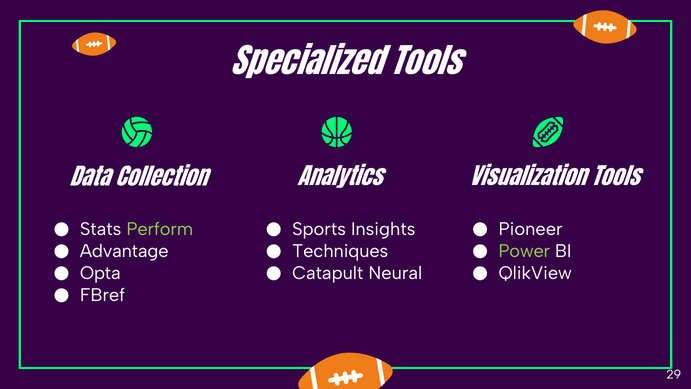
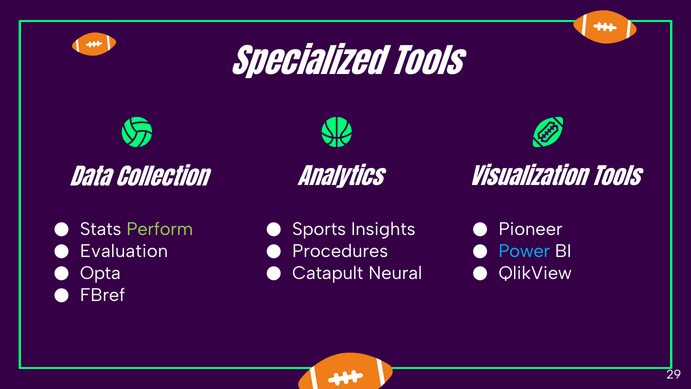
Advantage: Advantage -> Evaluation (124, 251)
Techniques: Techniques -> Procedures (340, 251)
Power colour: light green -> light blue (524, 251)
